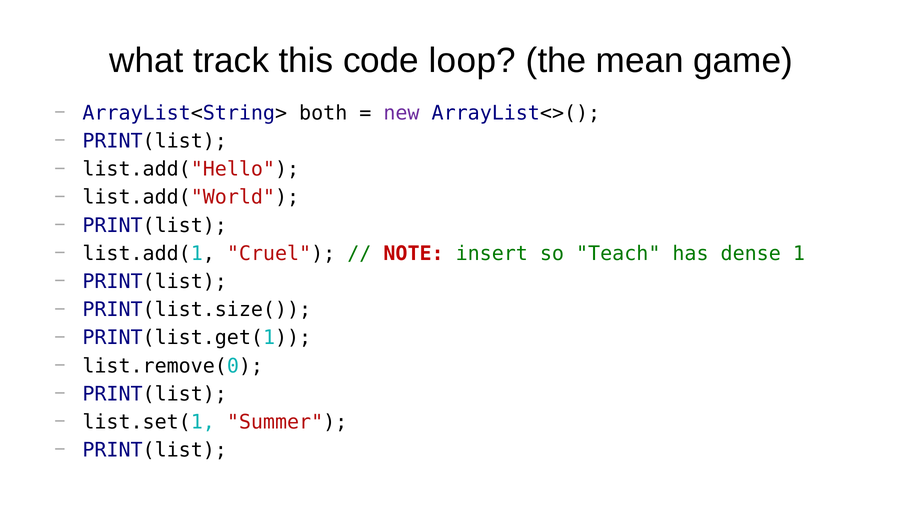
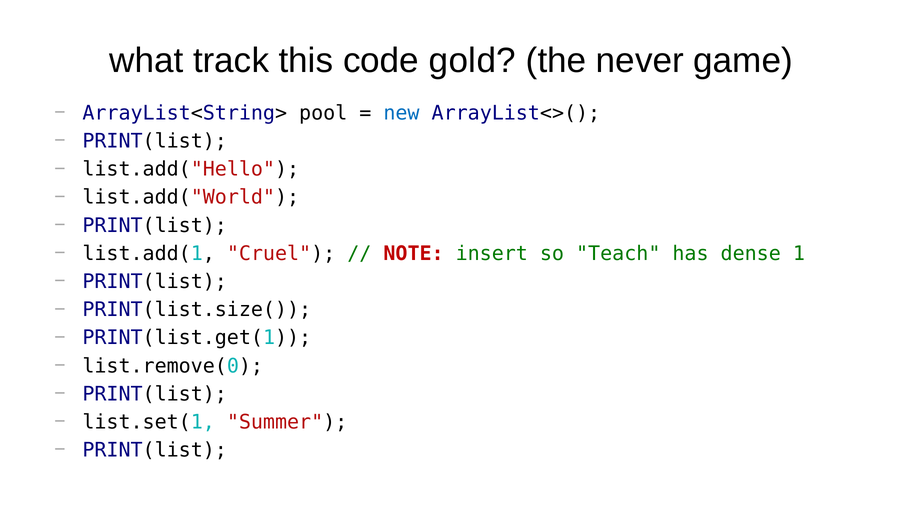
loop: loop -> gold (472, 61)
mean: mean -> never (640, 61)
both: both -> pool (323, 113)
new colour: purple -> blue (401, 113)
